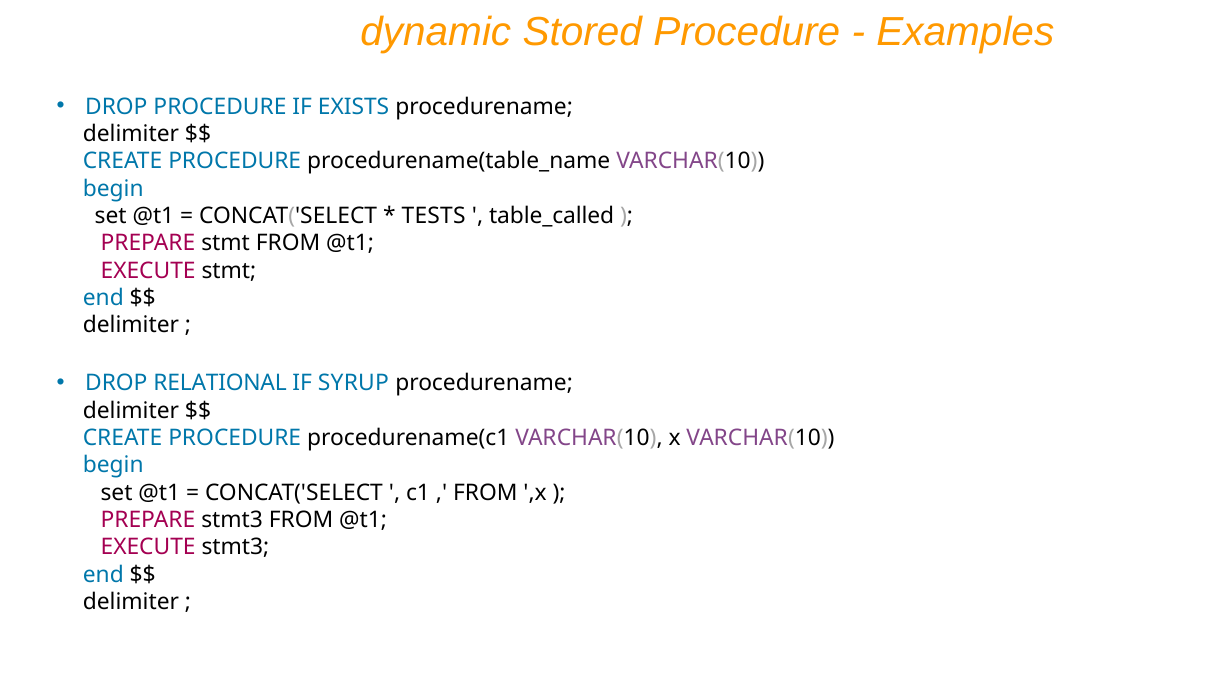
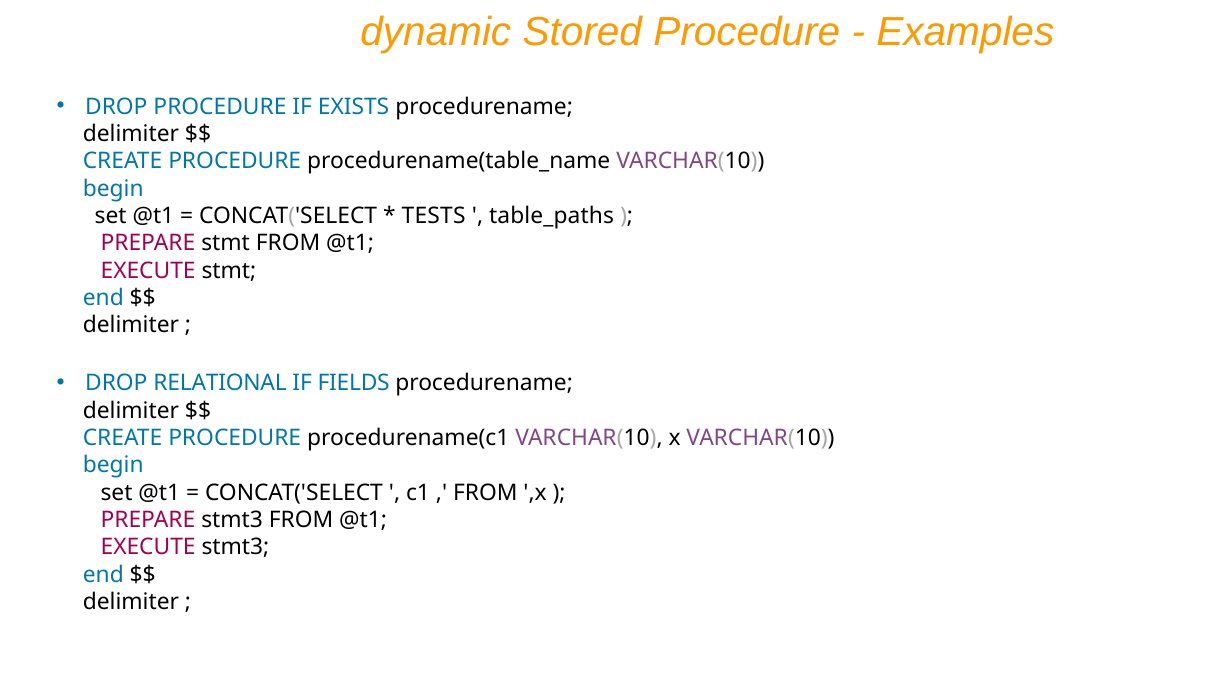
table_called: table_called -> table_paths (552, 216)
SYRUP: SYRUP -> FIELDS (354, 383)
